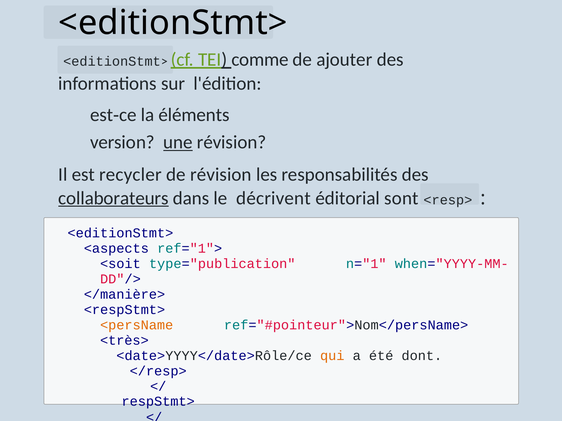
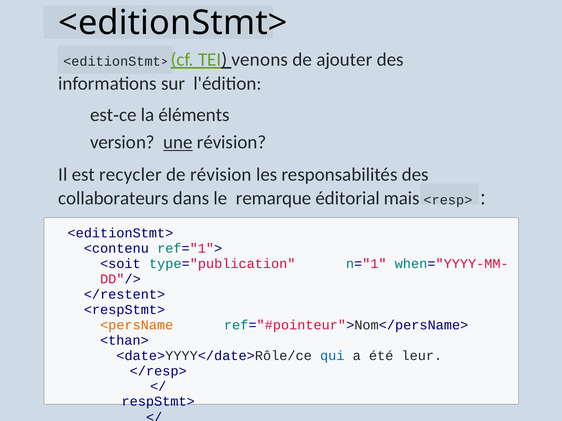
comme: comme -> venons (260, 60)
collaborateurs underline: present -> none (113, 198)
décrivent: décrivent -> remarque (274, 198)
sont: sont -> mais (402, 198)
<aspects: <aspects -> <contenu (116, 249)
</manière>: </manière> -> </restent> (124, 295)
<très>: <très> -> <than> (124, 341)
qui colour: orange -> blue (332, 356)
dont: dont -> leur (422, 356)
